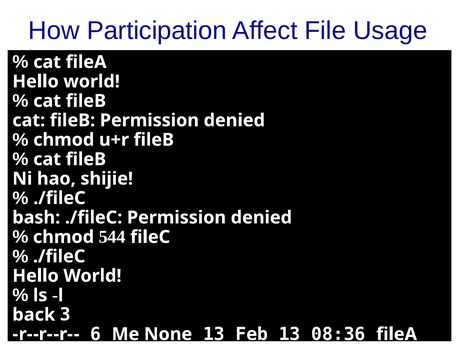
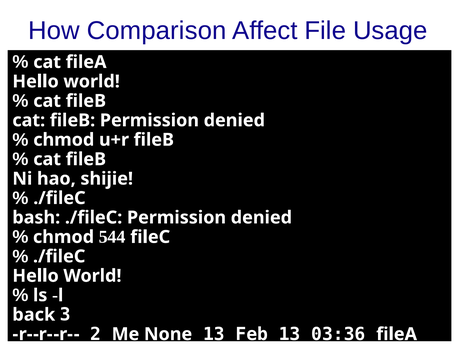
Participation: Participation -> Comparison (157, 31)
6: 6 -> 2 (95, 334)
08:36: 08:36 -> 03:36 (338, 334)
